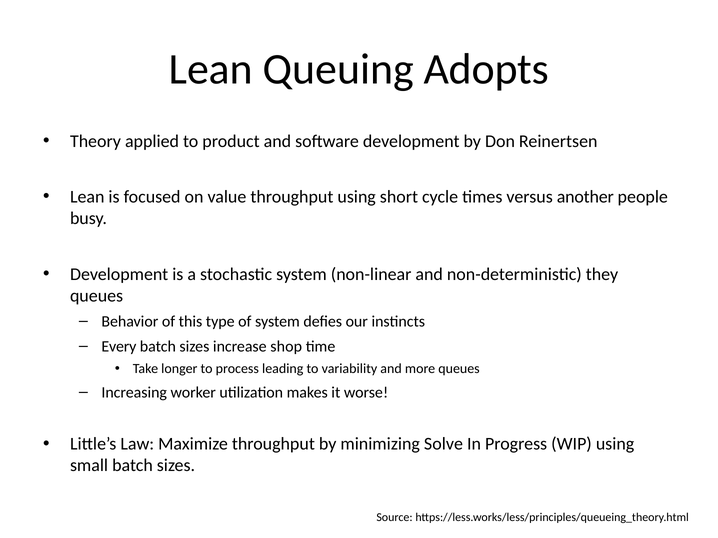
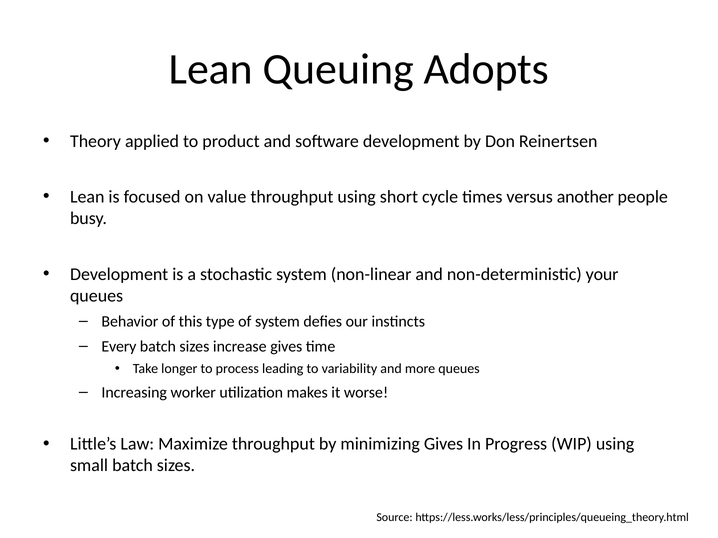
they: they -> your (602, 275)
increase shop: shop -> gives (286, 347)
minimizing Solve: Solve -> Gives (444, 444)
